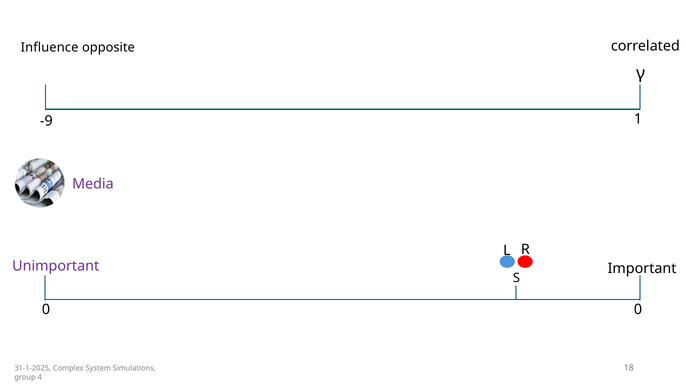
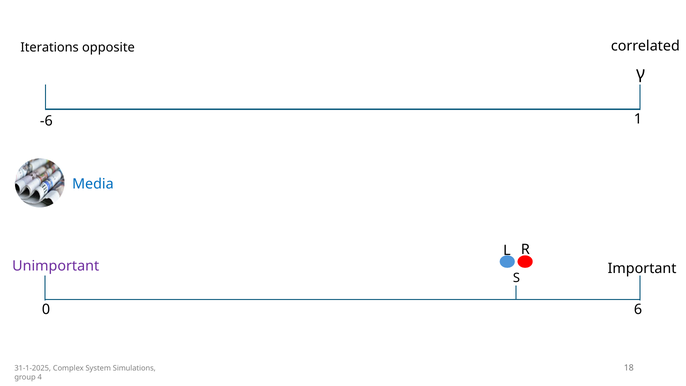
Influence: Influence -> Iterations (50, 47)
-9: -9 -> -6 (46, 121)
Media colour: purple -> blue (93, 184)
0 0: 0 -> 6 (638, 309)
